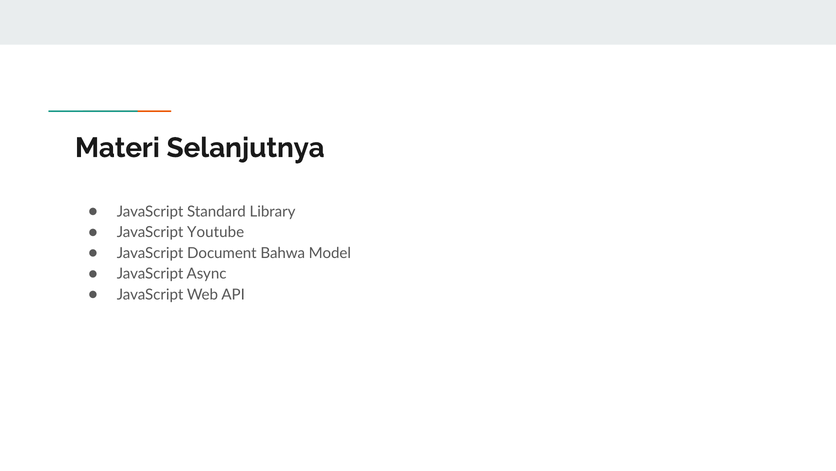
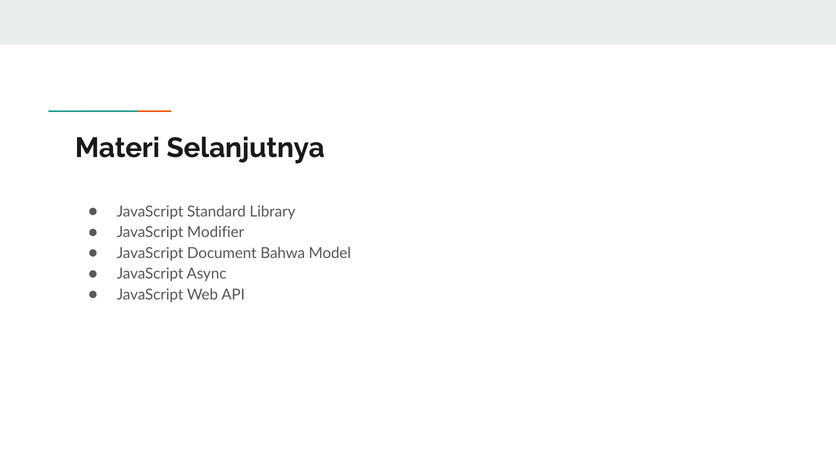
Youtube: Youtube -> Modifier (216, 232)
